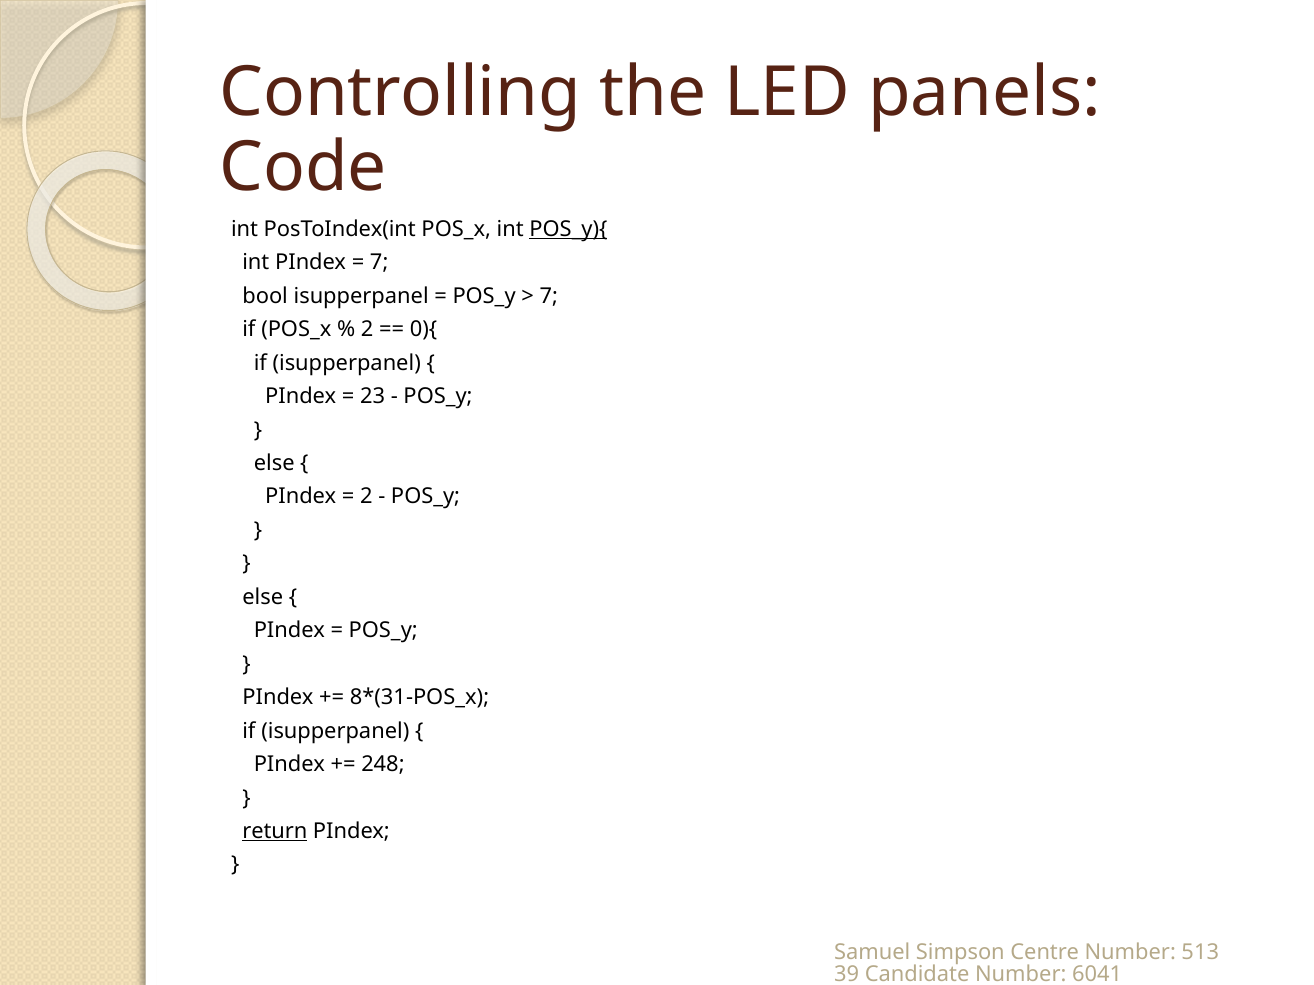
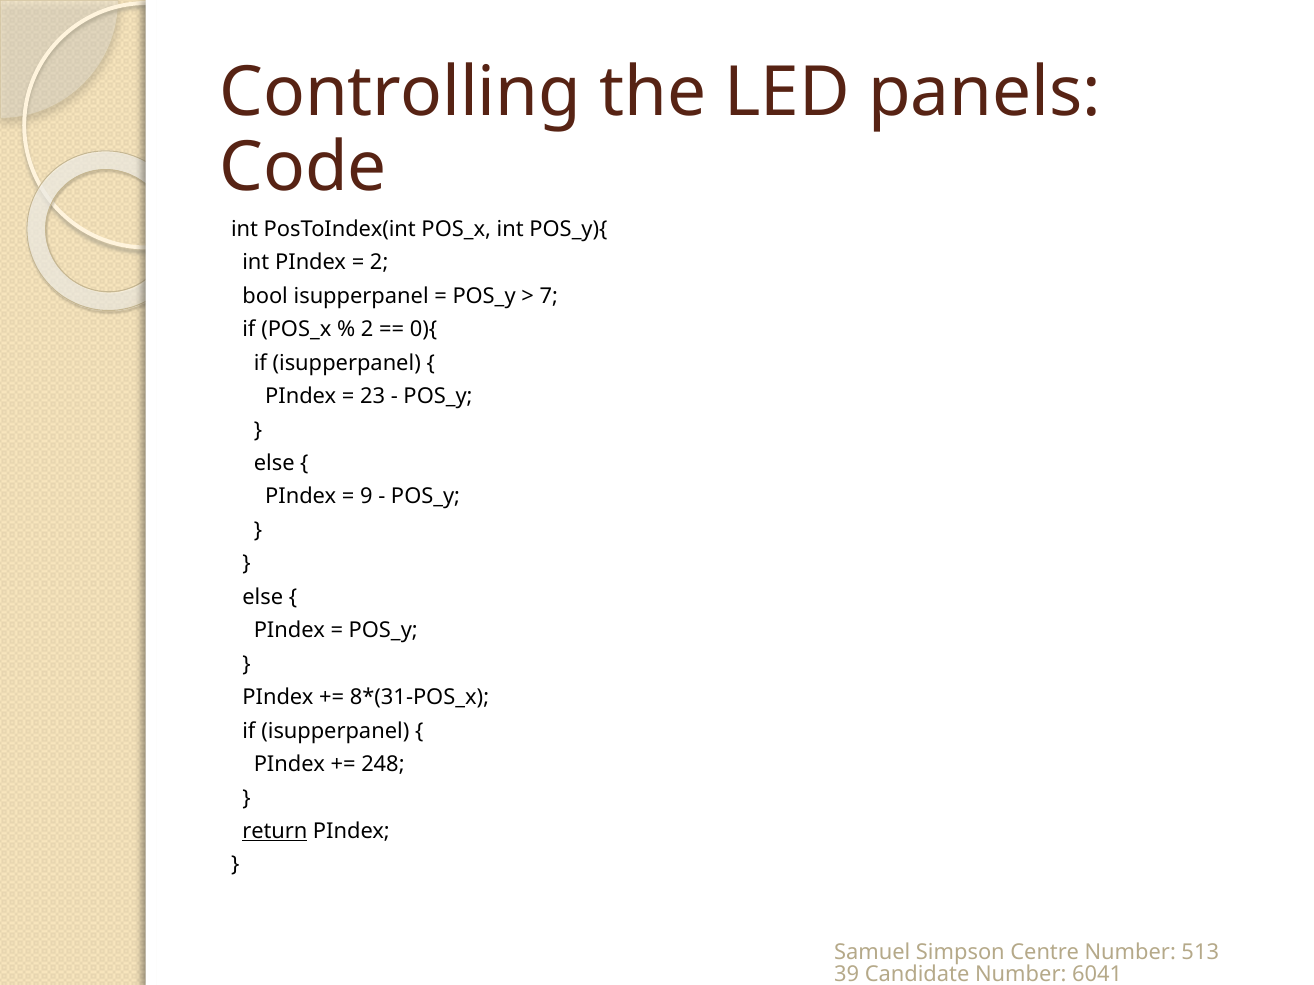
POS_y){ underline: present -> none (568, 229)
7: 7 -> 2 (379, 263)
2: 2 -> 9 (366, 497)
